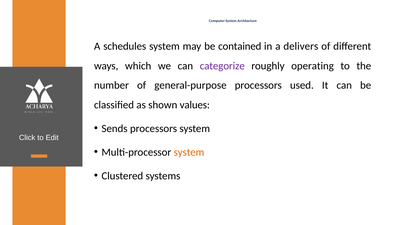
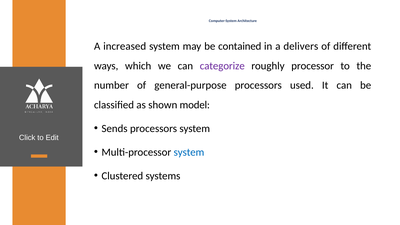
schedules: schedules -> increased (125, 46)
operating: operating -> processor (313, 66)
values: values -> model (195, 105)
system colour: orange -> blue (189, 152)
